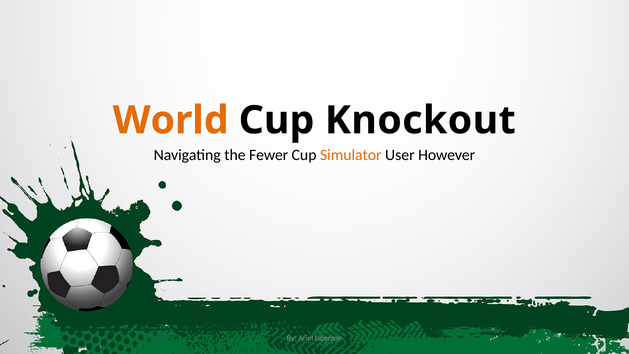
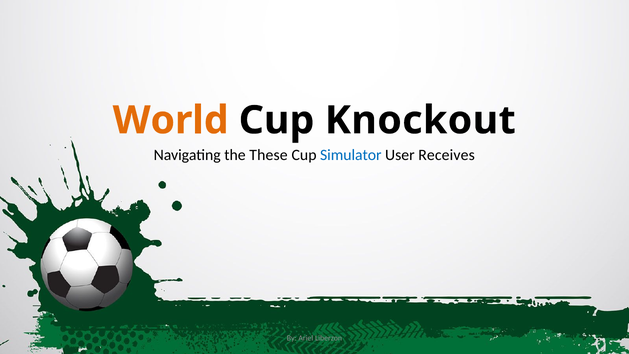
Fewer: Fewer -> These (269, 155)
Simulator colour: orange -> blue (351, 155)
However: However -> Receives (447, 155)
